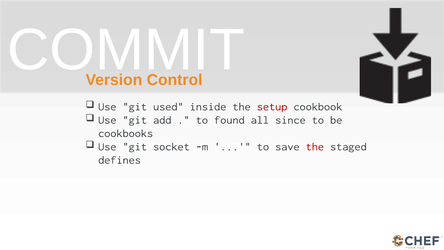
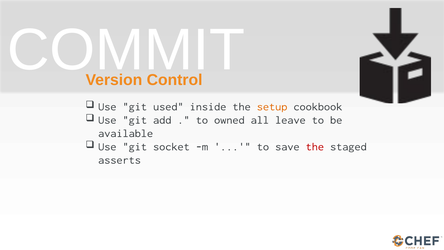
setup colour: red -> orange (272, 107)
found: found -> owned (229, 120)
since: since -> leave (290, 120)
cookbooks: cookbooks -> available (126, 133)
defines: defines -> asserts (120, 160)
